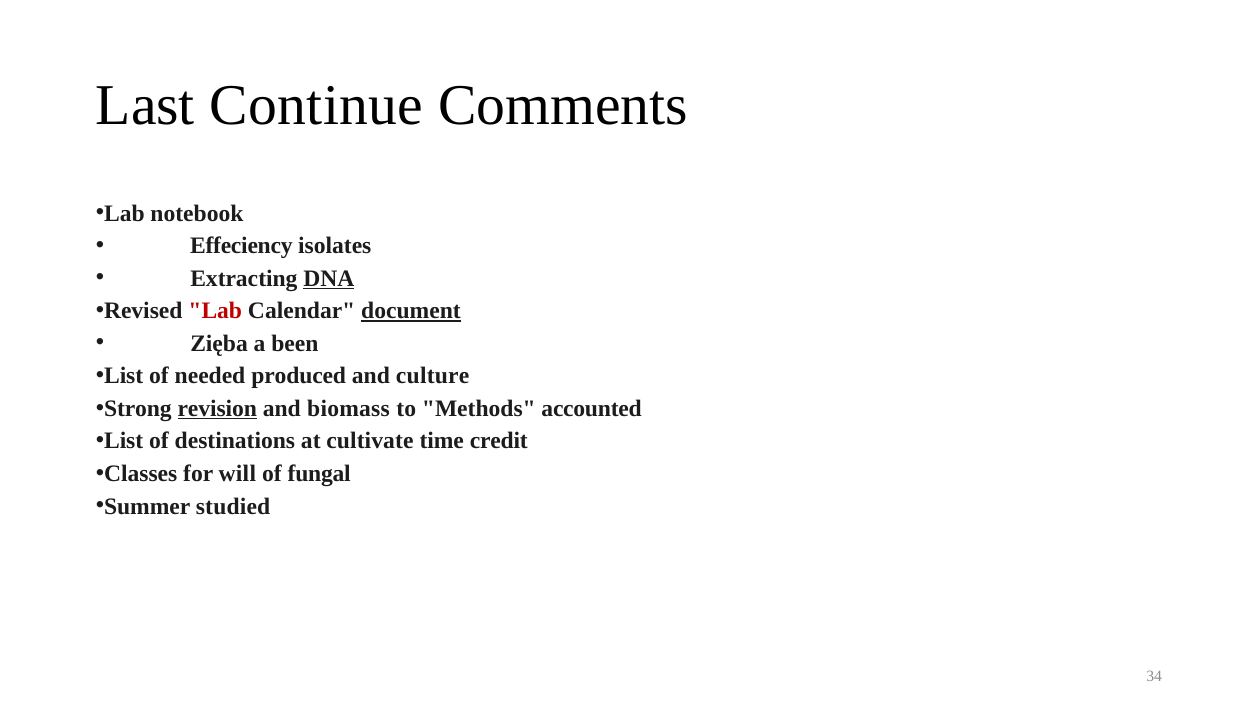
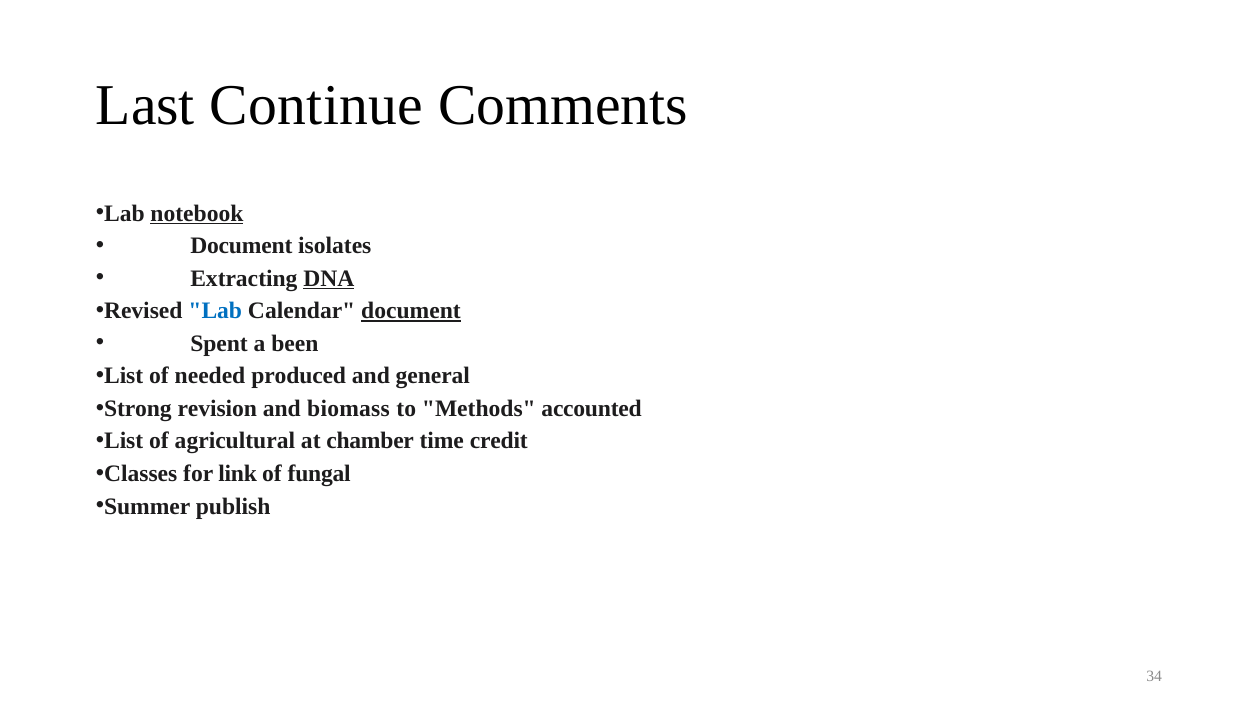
notebook underline: none -> present (197, 213)
Effeciency: Effeciency -> Document (241, 246)
Lab colour: red -> blue (215, 311)
Zięba: Zięba -> Spent (219, 343)
culture: culture -> general (433, 376)
revision underline: present -> none (217, 408)
destinations: destinations -> agricultural (235, 441)
cultivate: cultivate -> chamber (370, 441)
will: will -> link (238, 473)
studied: studied -> publish (233, 506)
